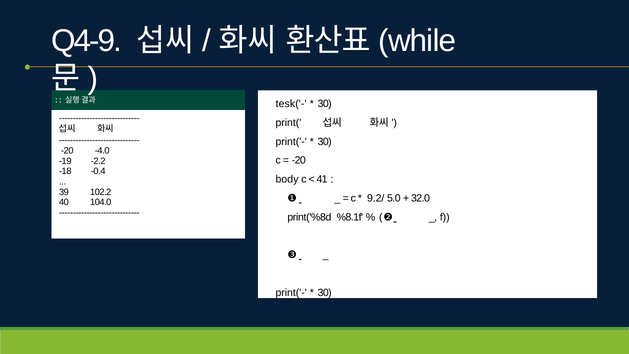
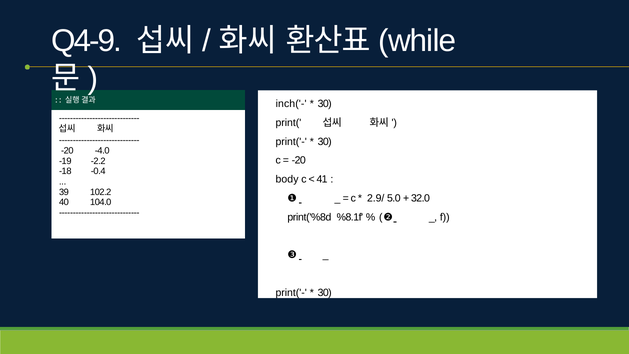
tesk('-: tesk('- -> inch('- (291, 104)
9.2/: 9.2/ -> 2.9/ (376, 198)
